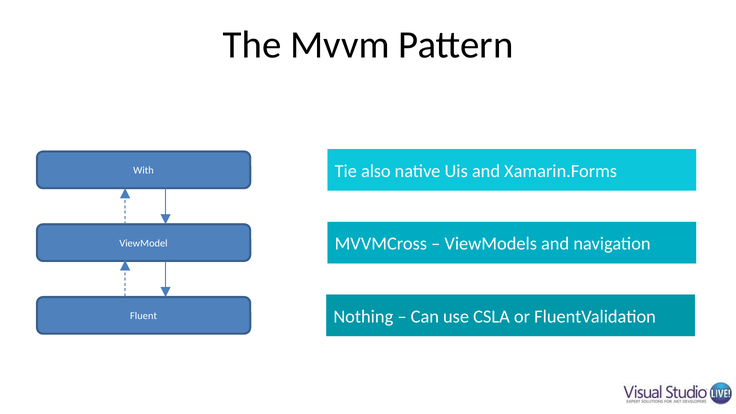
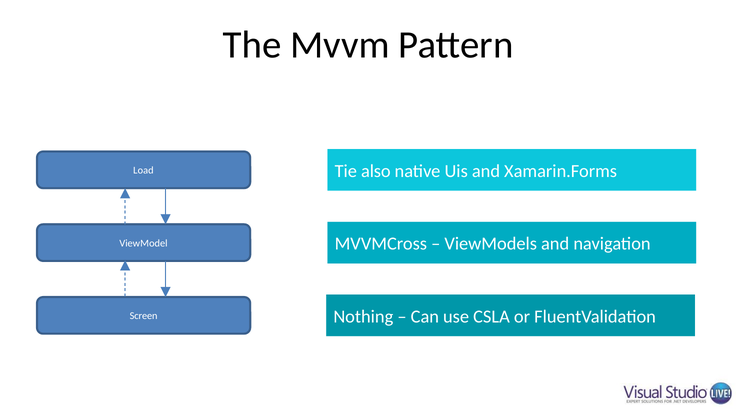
With: With -> Load (143, 171)
Fluent: Fluent -> Screen (144, 316)
